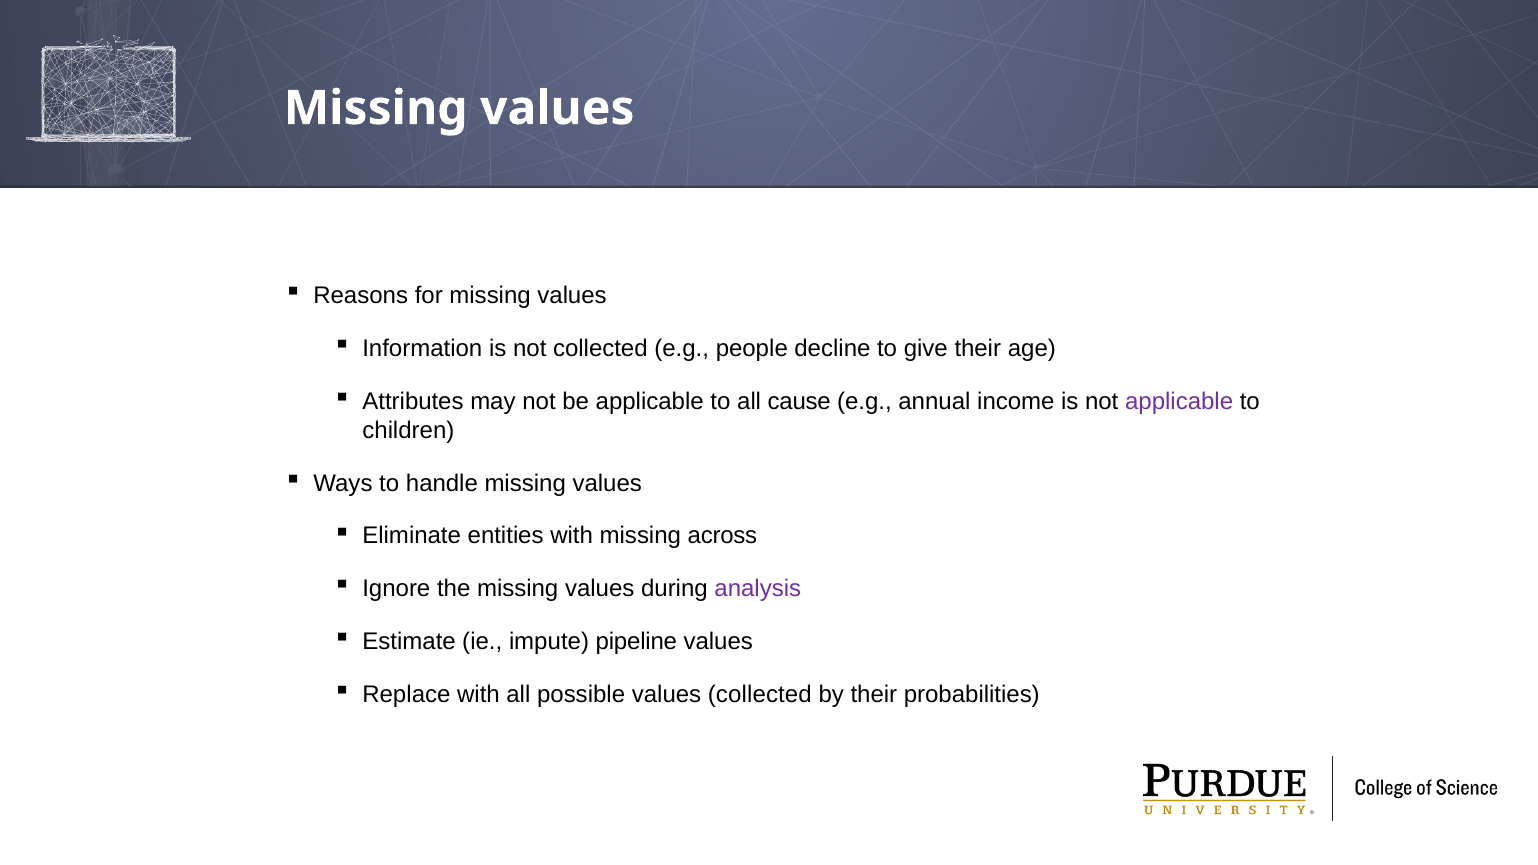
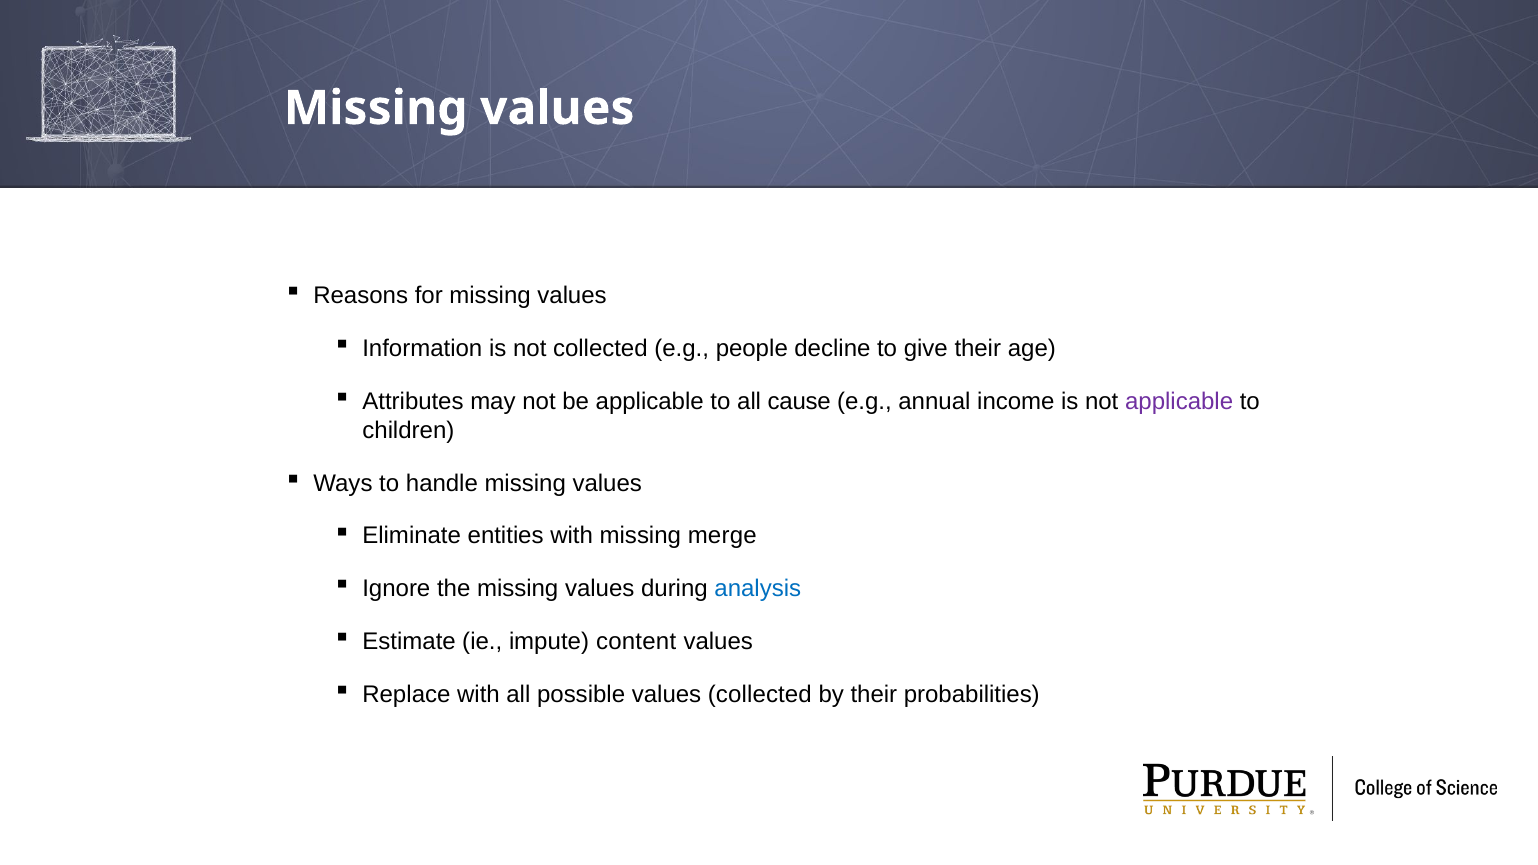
across: across -> merge (722, 536)
analysis colour: purple -> blue (758, 589)
pipeline: pipeline -> content (636, 642)
